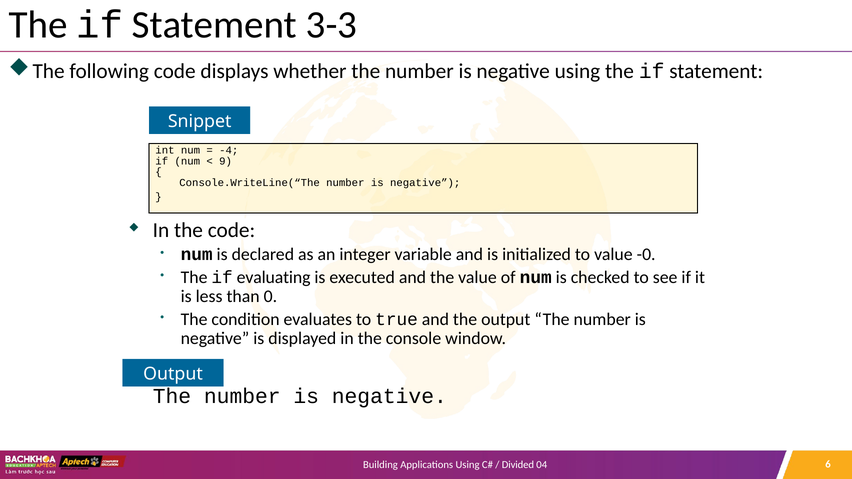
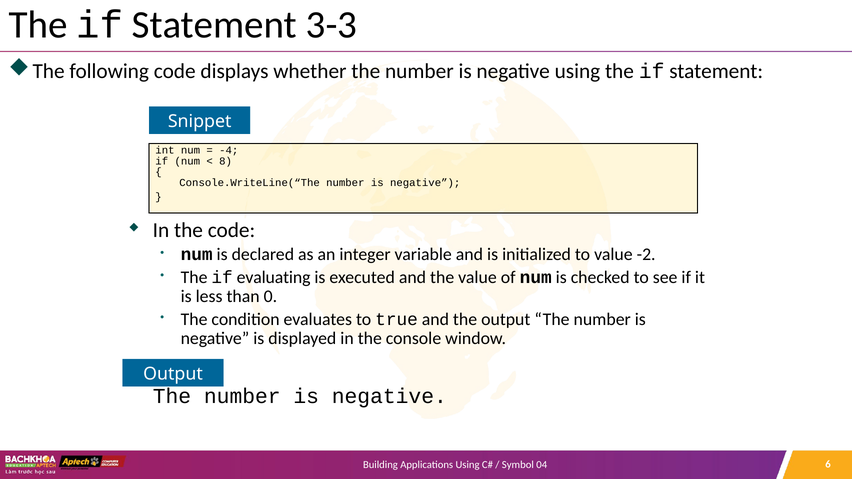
9: 9 -> 8 (226, 161)
-0: -0 -> -2 (646, 255)
Divided: Divided -> Symbol (518, 465)
